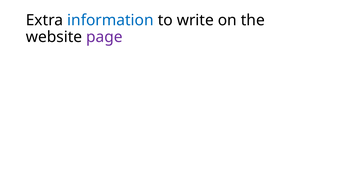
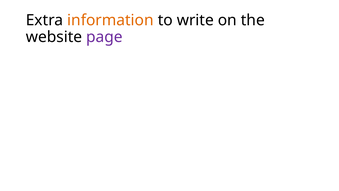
information colour: blue -> orange (110, 20)
